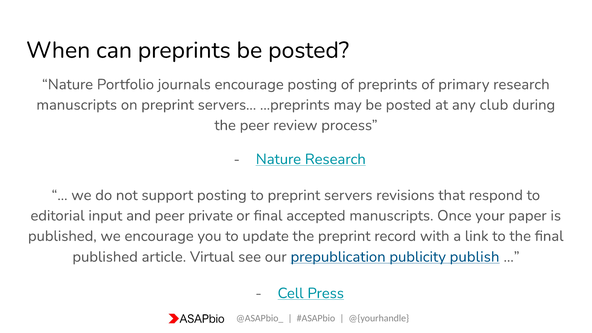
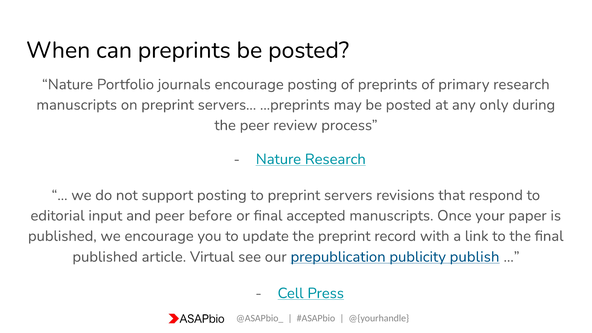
club: club -> only (494, 105)
private: private -> before (210, 216)
